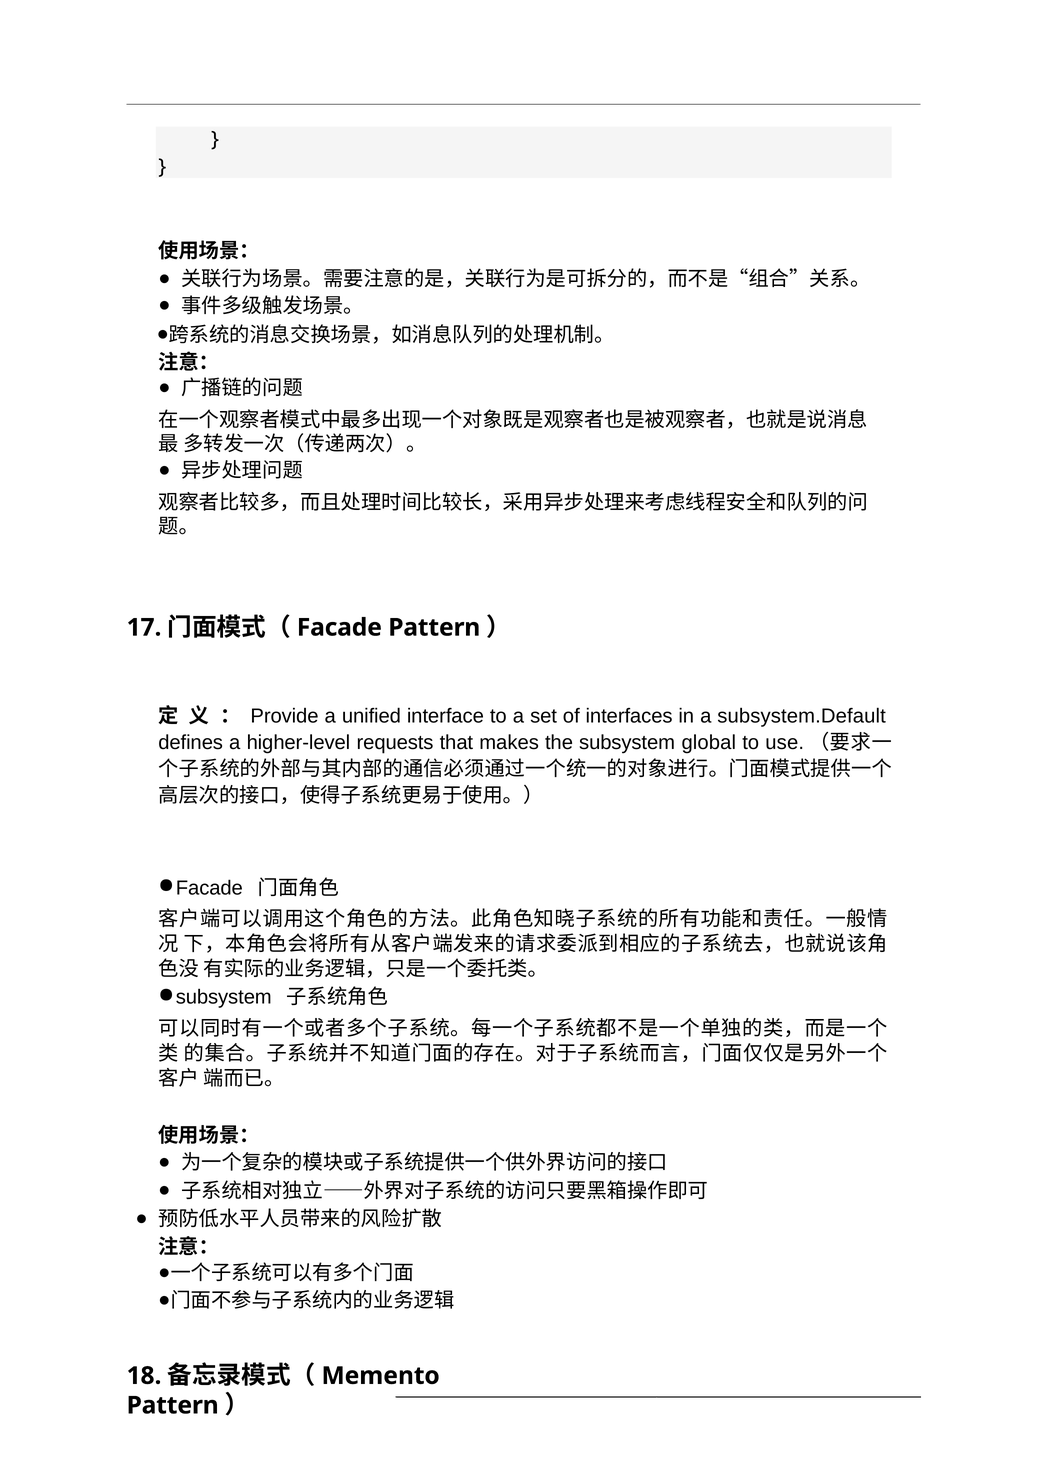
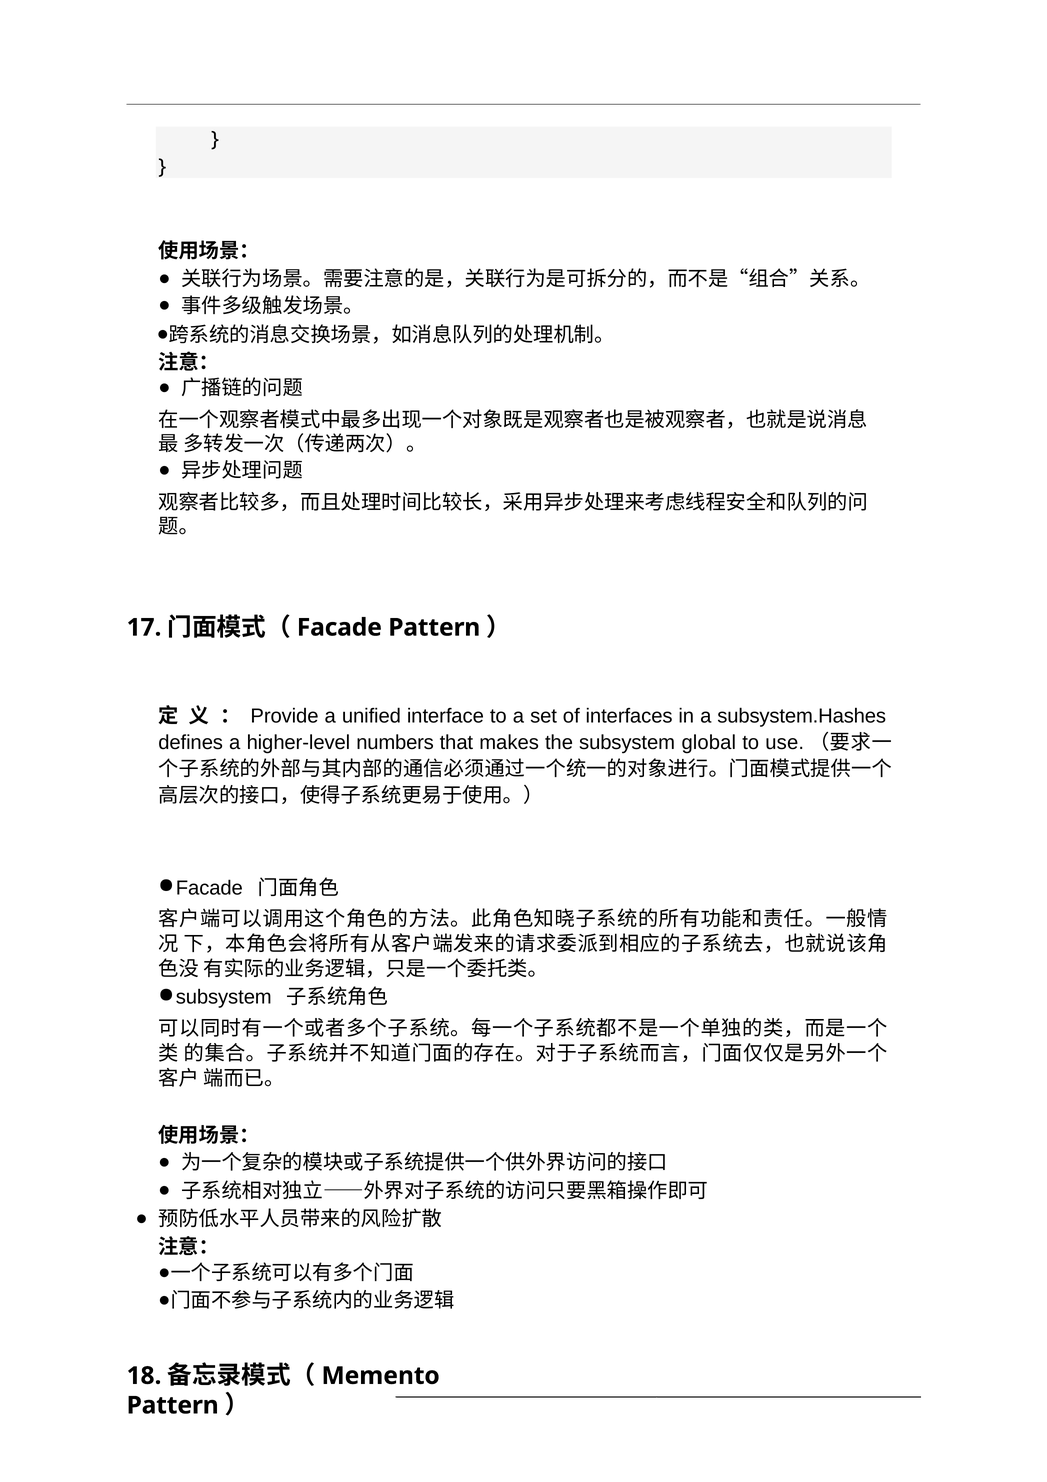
subsystem.Default: subsystem.Default -> subsystem.Hashes (802, 716)
requests: requests -> numbers (395, 742)
